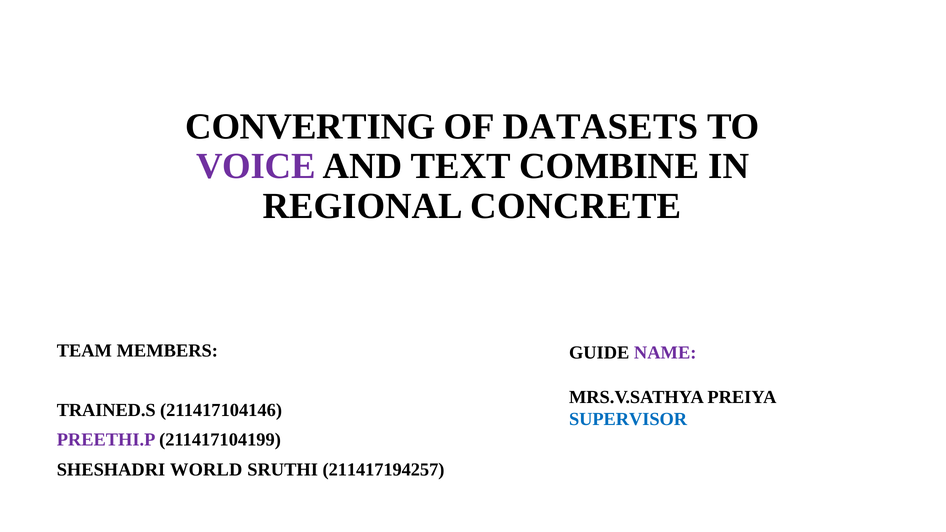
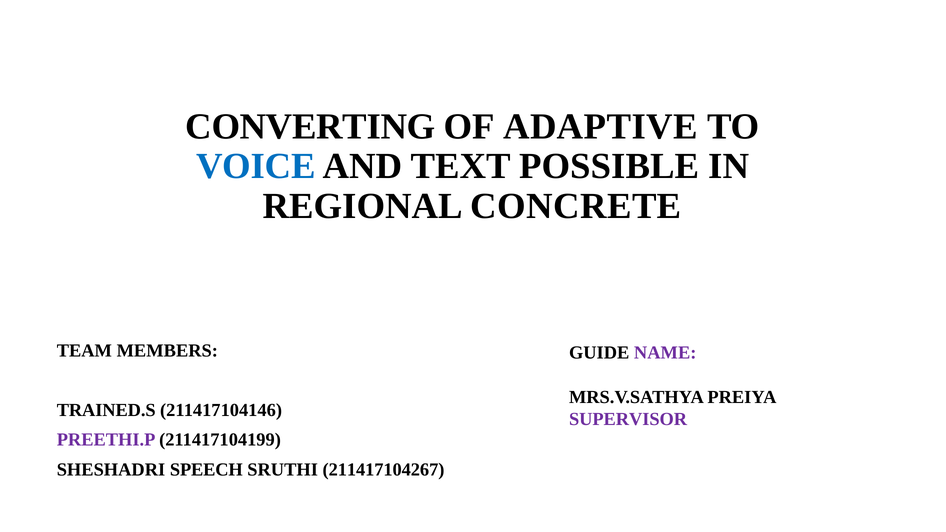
DATASETS: DATASETS -> ADAPTIVE (600, 126)
VOICE colour: purple -> blue (256, 166)
COMBINE: COMBINE -> POSSIBLE (609, 166)
SUPERVISOR colour: blue -> purple (628, 419)
WORLD: WORLD -> SPEECH (206, 470)
211417194257: 211417194257 -> 211417104267 (383, 470)
